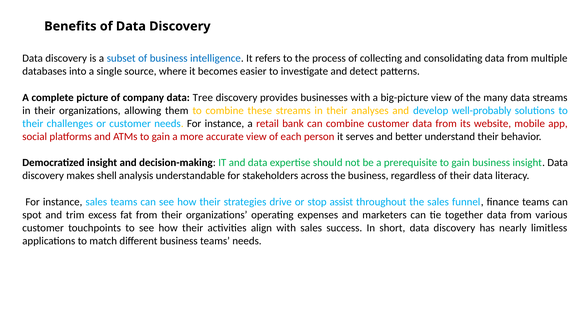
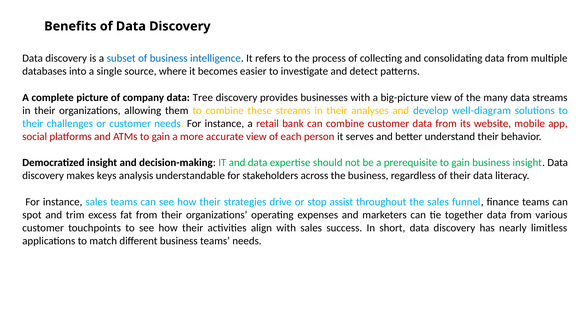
well-probably: well-probably -> well-diagram (482, 111)
shell: shell -> keys (107, 176)
